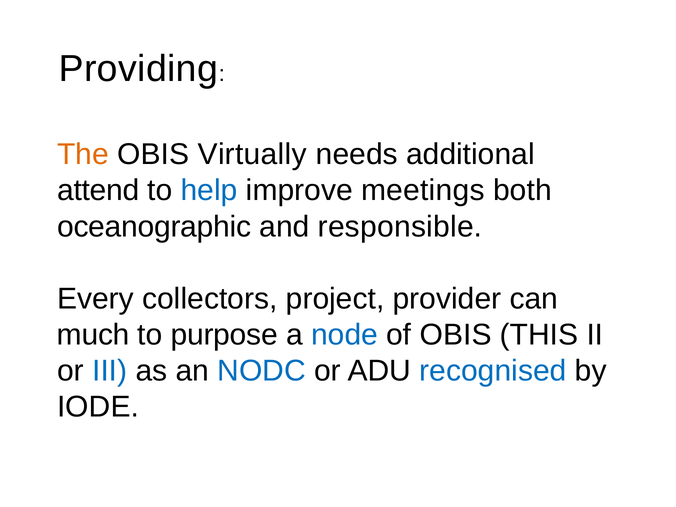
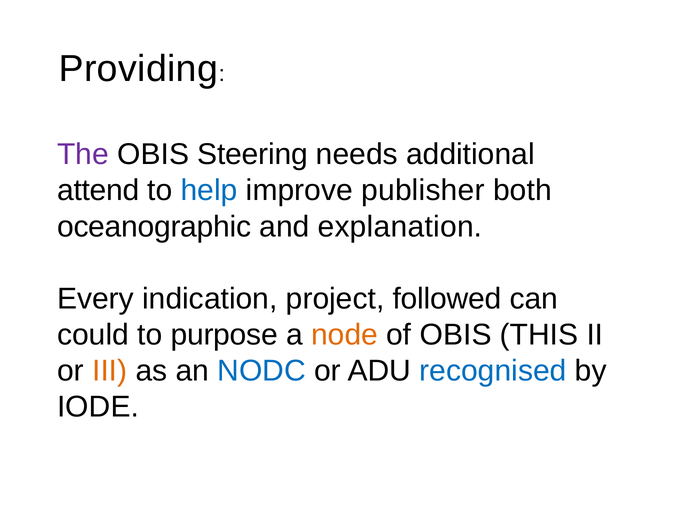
The colour: orange -> purple (83, 154)
Virtually: Virtually -> Steering (253, 154)
meetings: meetings -> publisher (423, 191)
responsible: responsible -> explanation (400, 227)
collectors: collectors -> indication (210, 299)
provider: provider -> followed (447, 299)
much: much -> could (93, 335)
node colour: blue -> orange (345, 335)
III colour: blue -> orange (110, 371)
